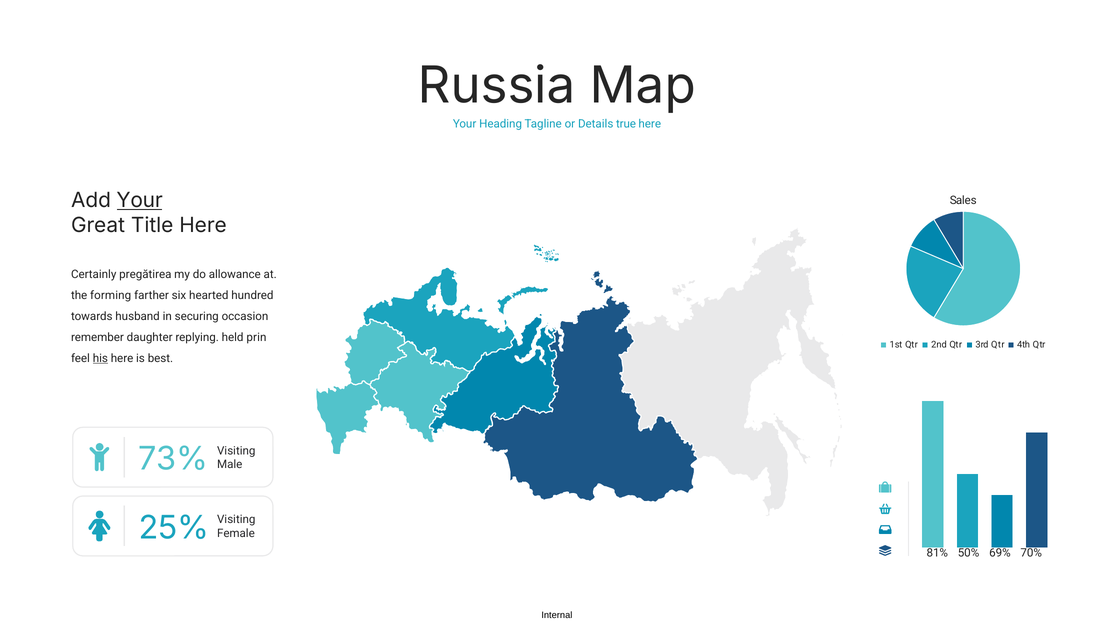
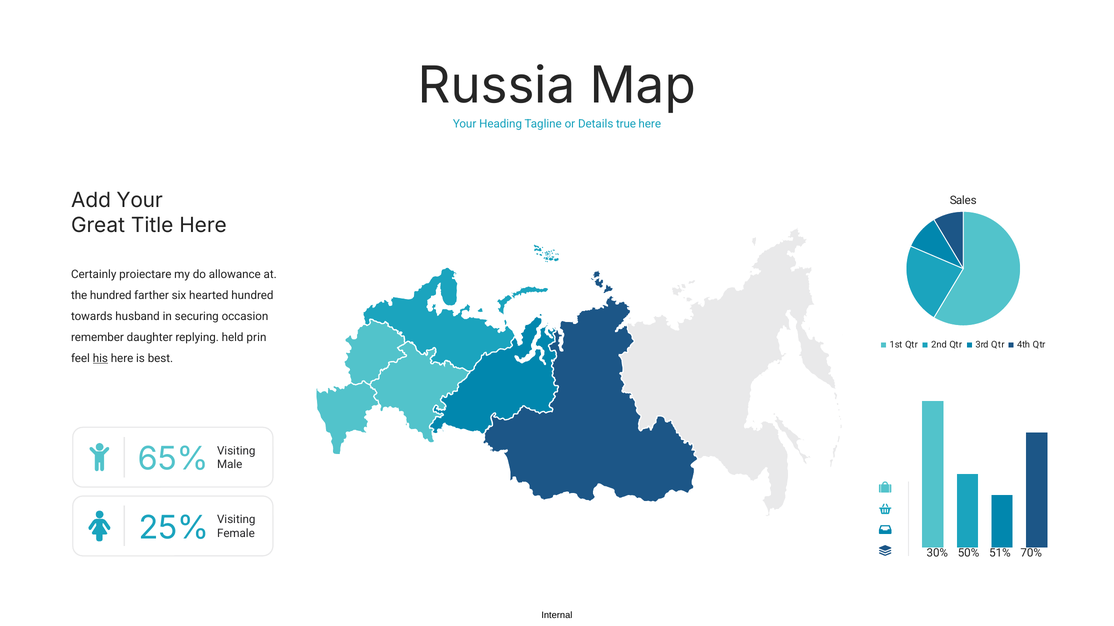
Your underline: present -> none (140, 201)
pregătirea: pregătirea -> proiectare (145, 275)
the forming: forming -> hundred (111, 296)
73%: 73% -> 65% (173, 460)
81%: 81% -> 30% (937, 553)
69%: 69% -> 51% (1000, 553)
